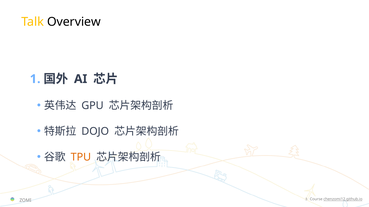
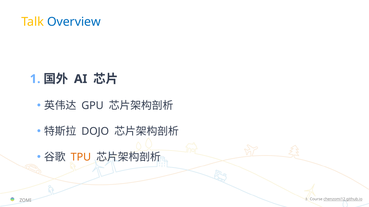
Overview colour: black -> blue (74, 22)
